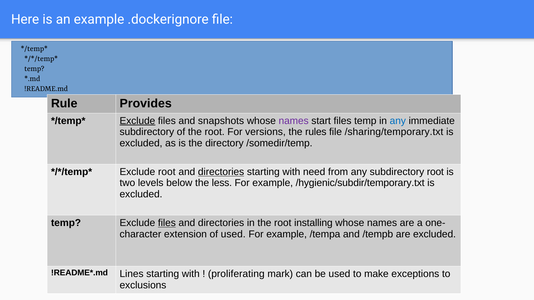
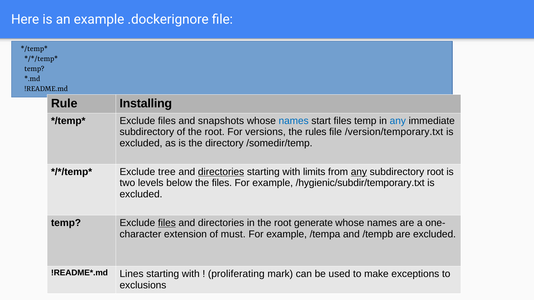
Provides: Provides -> Installing (146, 104)
Exclude underline: present -> none (137, 121)
names colour: purple -> blue (294, 121)
/sharing/temporary.txt: /sharing/temporary.txt -> /version/temporary.txt (394, 132)
Exclude root: root -> tree (167, 172)
need: need -> limits (314, 172)
any underline: none -> present (359, 172)
the less: less -> files (222, 183)
installing: installing -> generate (313, 223)
of used: used -> must (233, 234)
